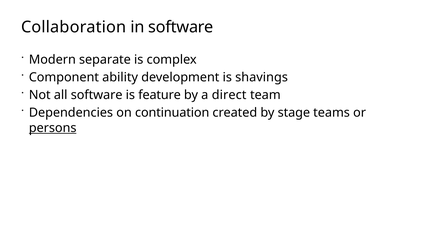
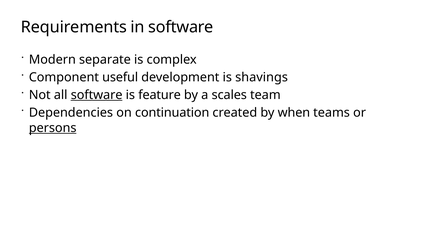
Collaboration: Collaboration -> Requirements (74, 27)
ability: ability -> useful (120, 77)
software underline: none -> present (97, 95)
direct: direct -> scales (229, 95)
stage: stage -> when (294, 112)
